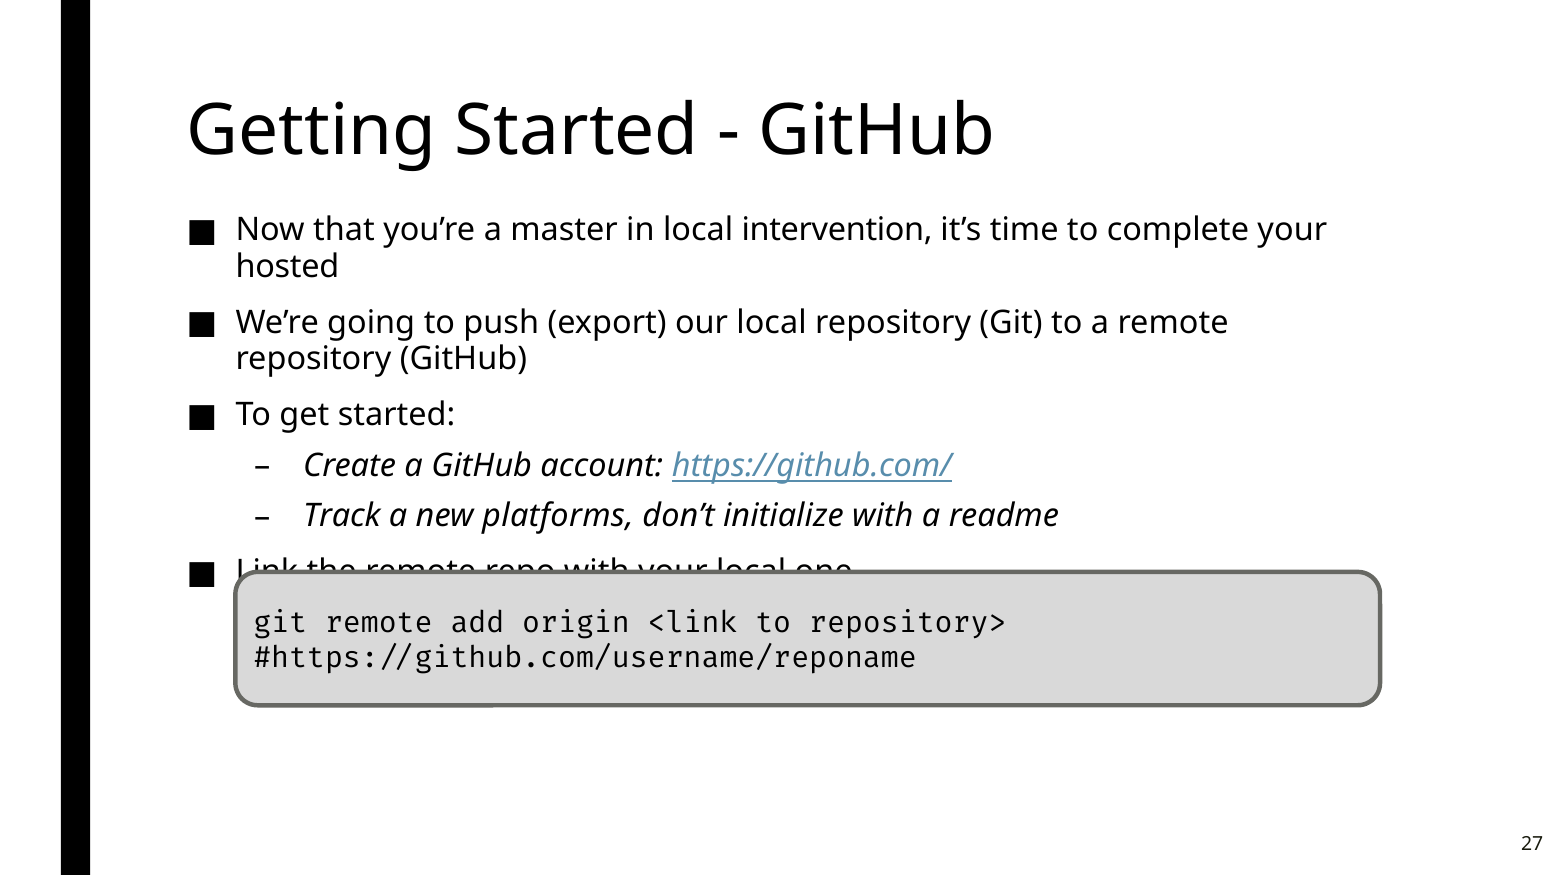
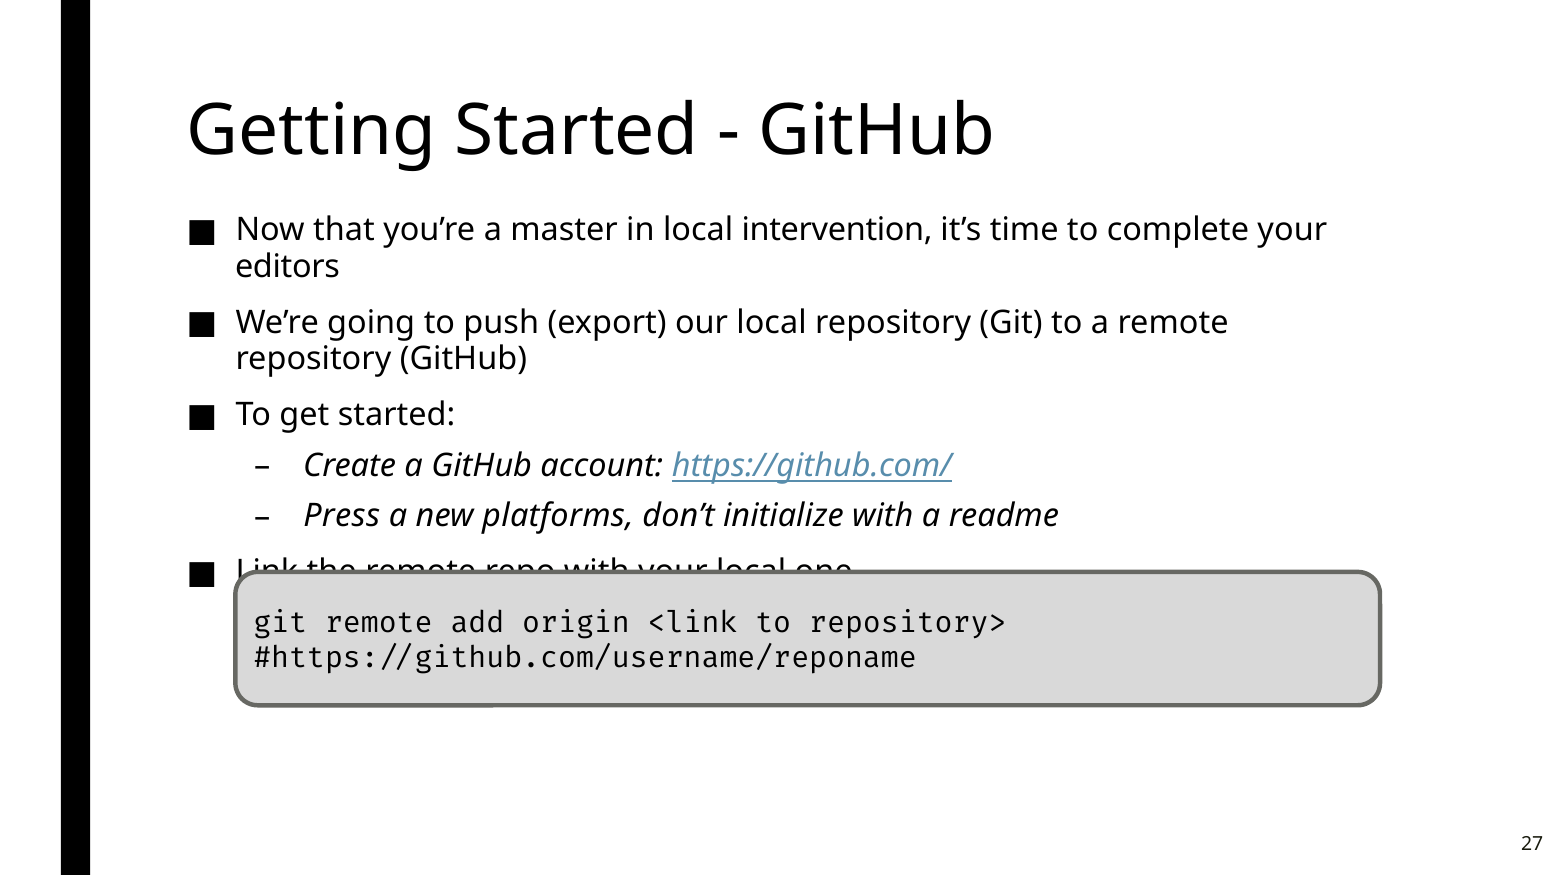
hosted: hosted -> editors (287, 266)
Track: Track -> Press (342, 516)
